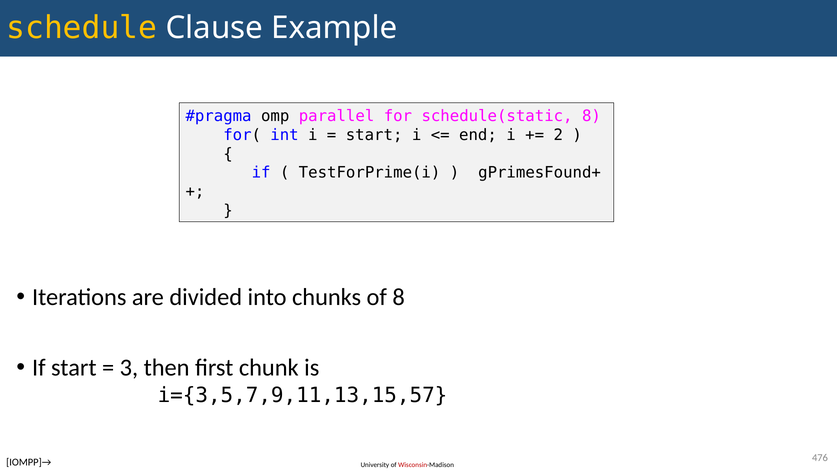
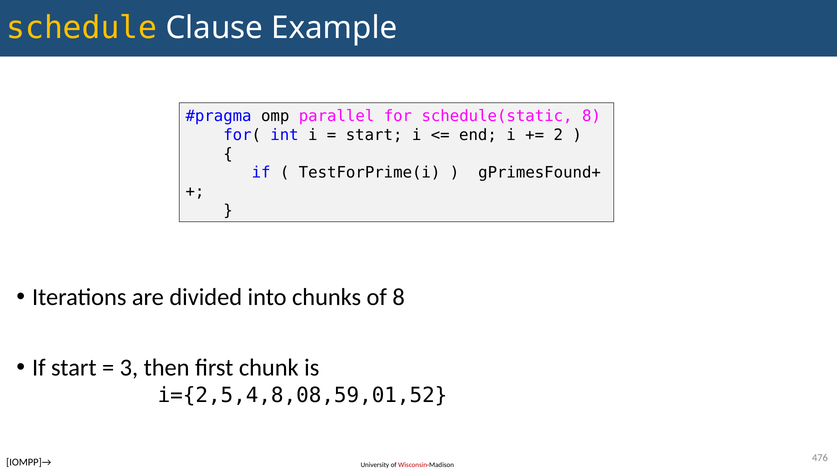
i={3,5,7,9,11,13,15,57: i={3,5,7,9,11,13,15,57 -> i={2,5,4,8,08,59,01,52 (302, 395)
